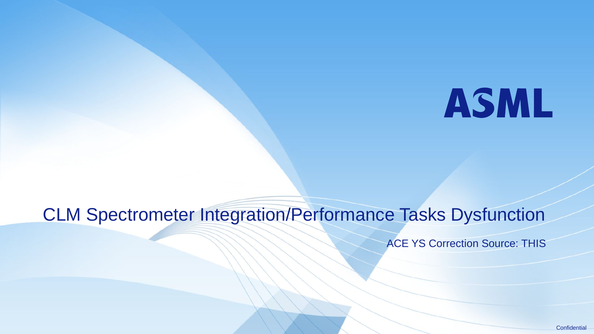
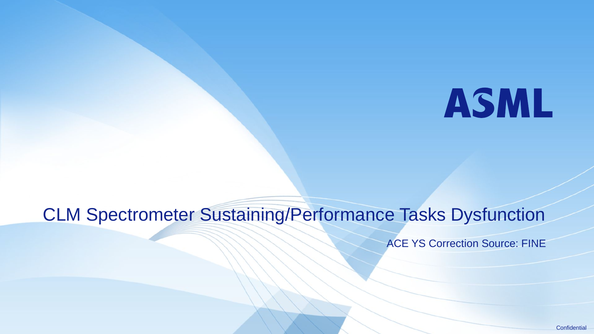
Integration/Performance: Integration/Performance -> Sustaining/Performance (297, 215)
THIS: THIS -> FINE (534, 244)
